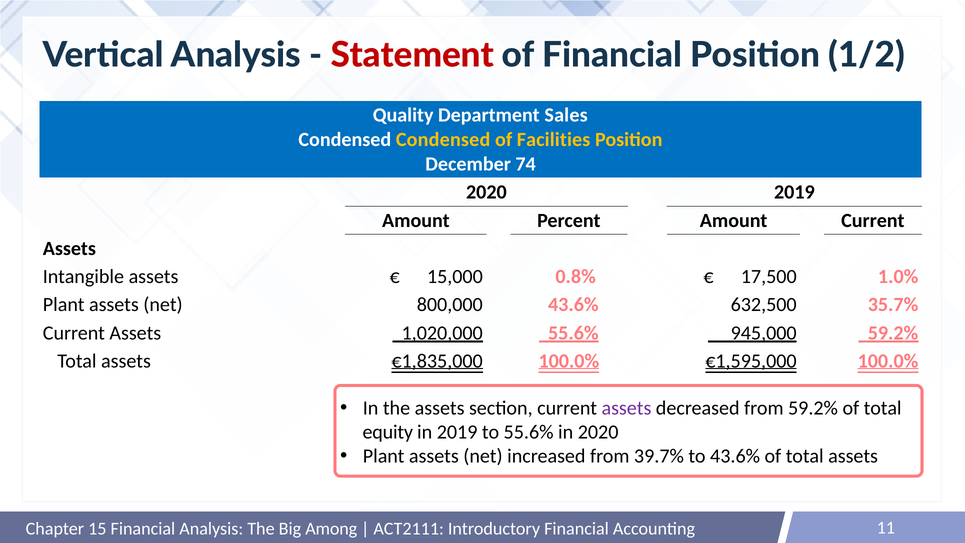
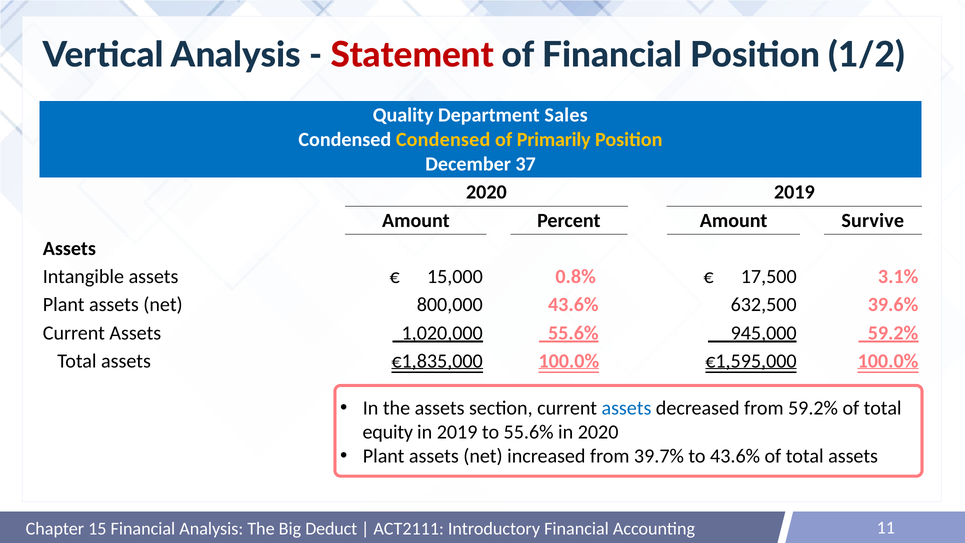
Facilities: Facilities -> Primarily (554, 140)
74: 74 -> 37 (526, 164)
Amount Current: Current -> Survive (873, 220)
1.0%: 1.0% -> 3.1% (898, 277)
35.7%: 35.7% -> 39.6% (893, 305)
assets colour: purple -> blue (626, 408)
Among: Among -> Deduct (331, 529)
